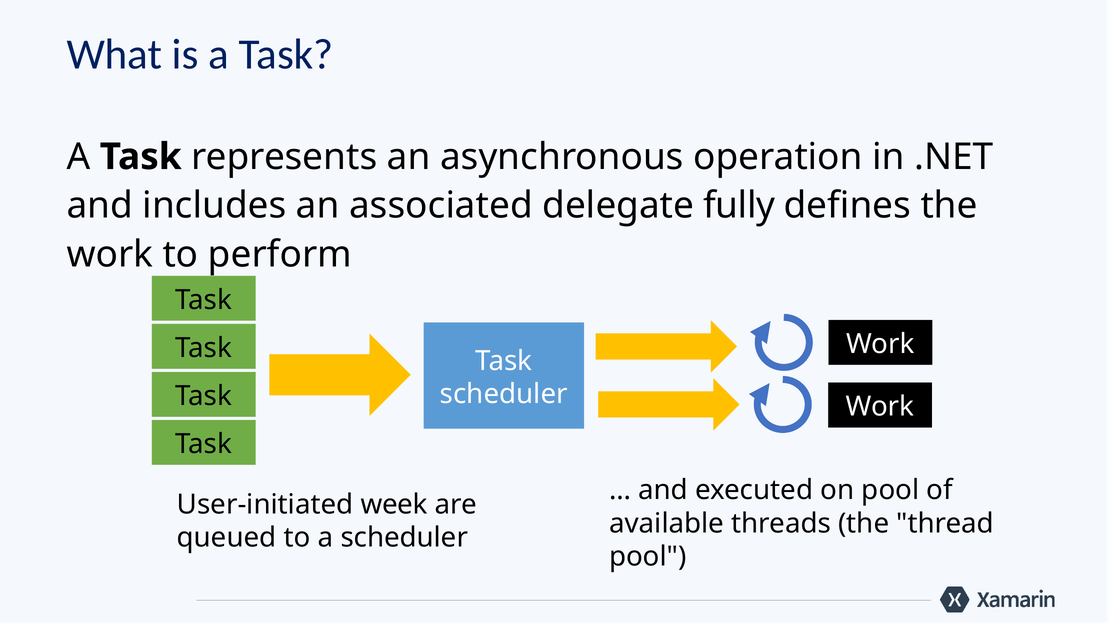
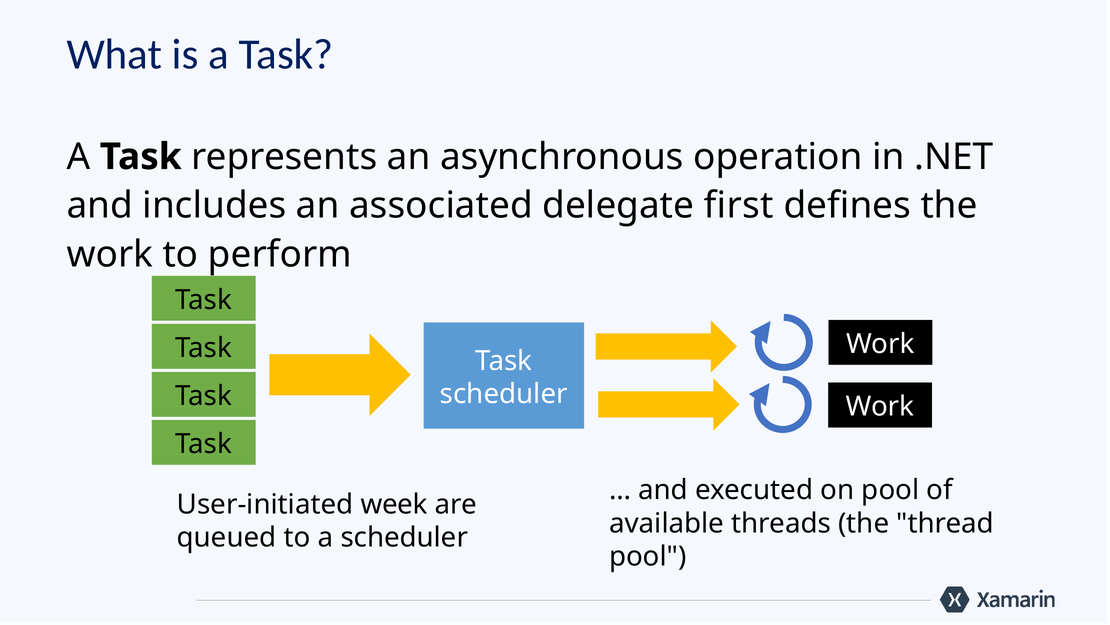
fully: fully -> first (739, 206)
